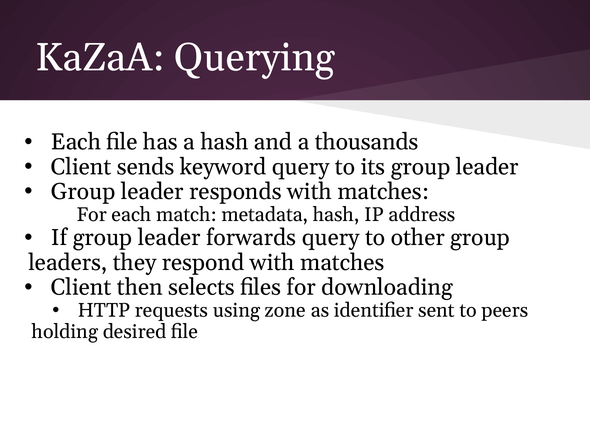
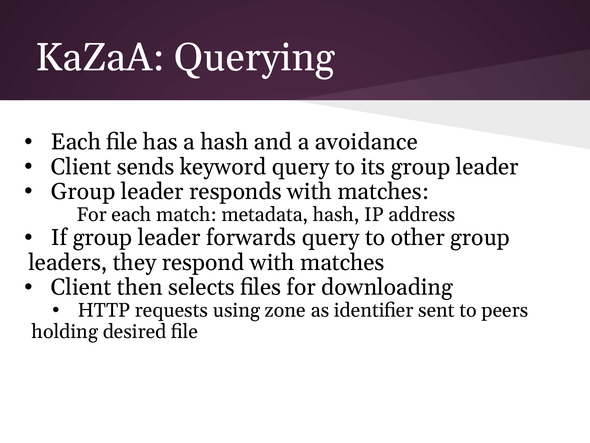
thousands: thousands -> avoidance (366, 142)
